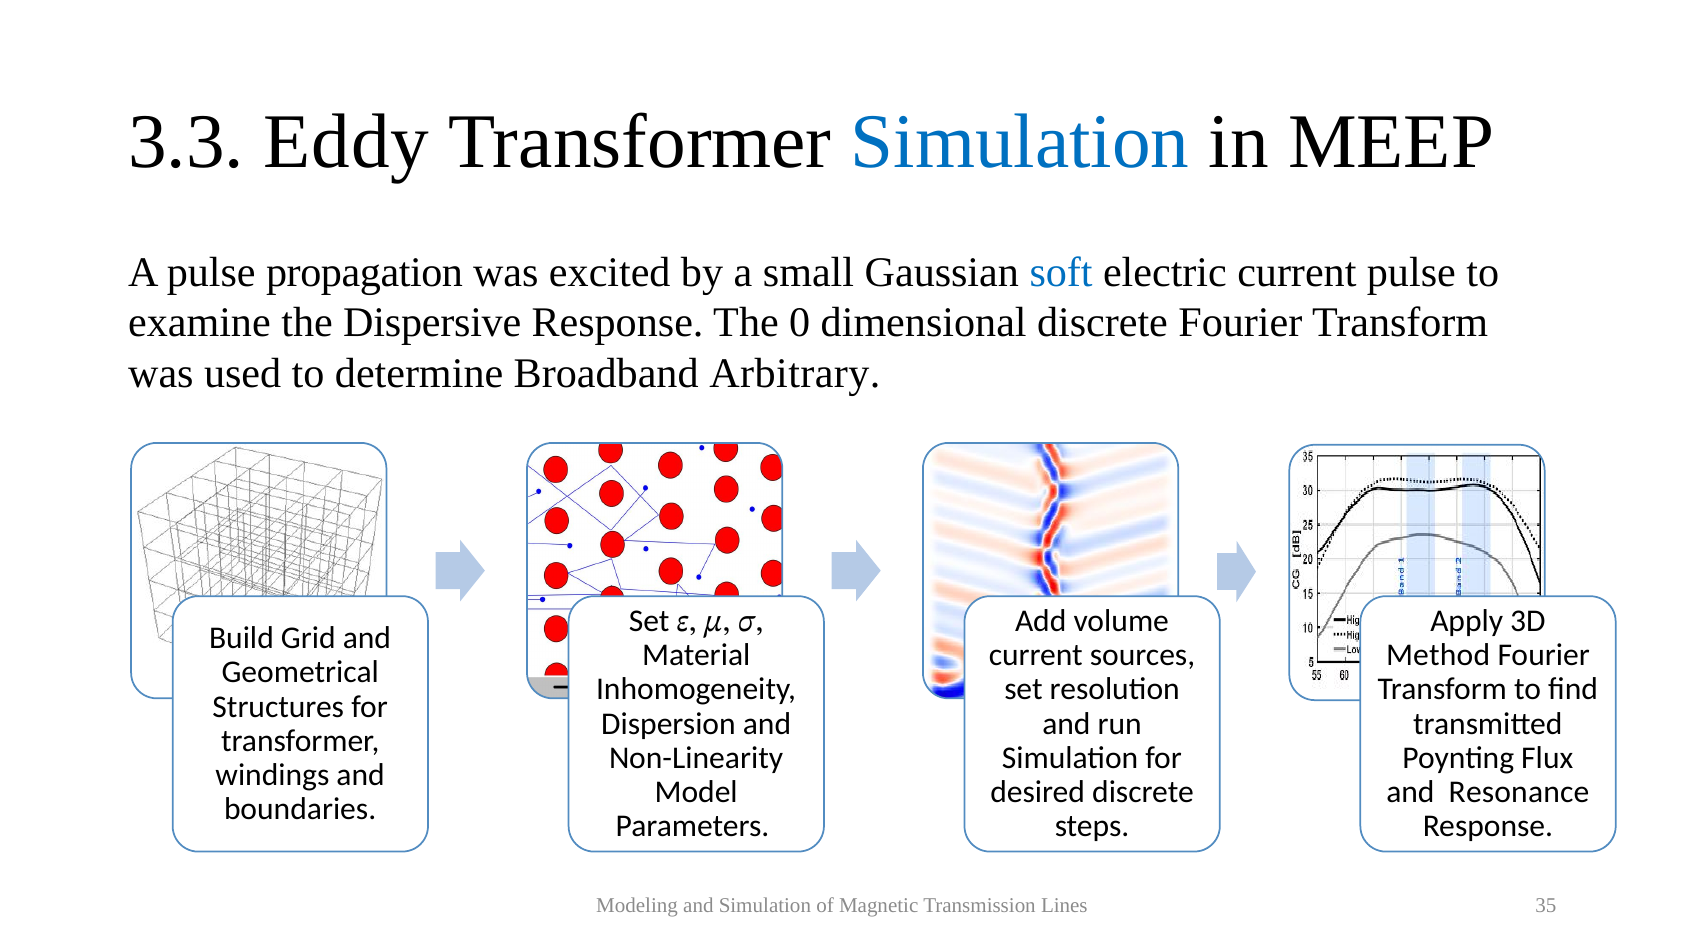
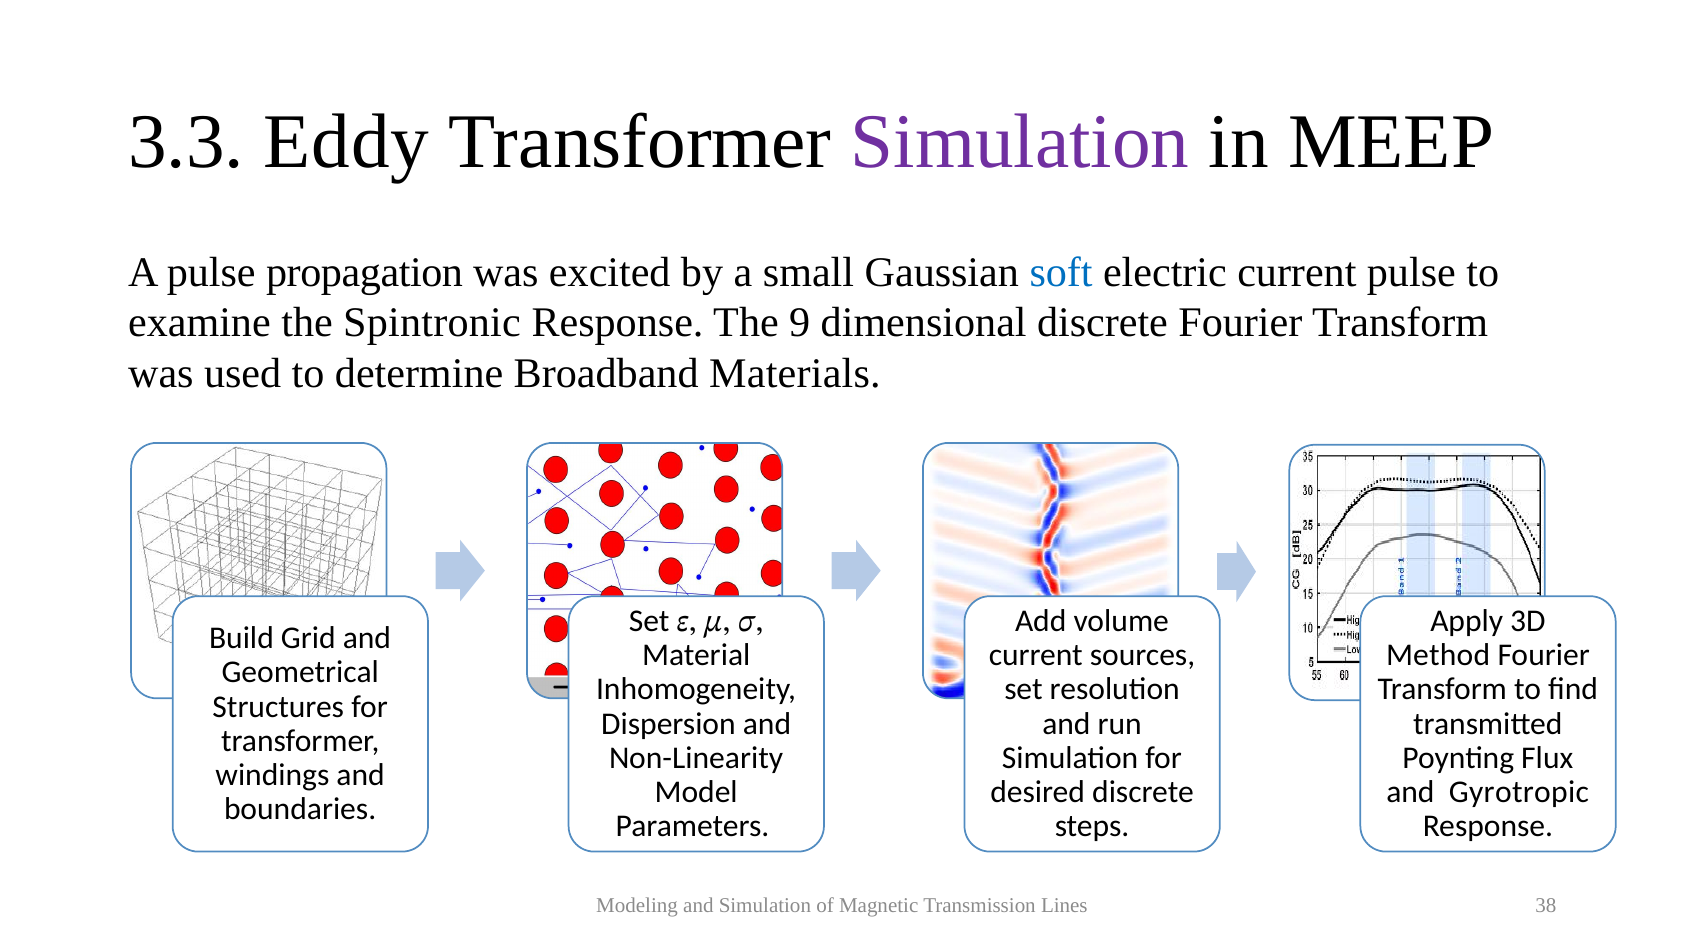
Simulation colour: blue -> purple (1020, 142)
Dispersive: Dispersive -> Spintronic (432, 323)
0: 0 -> 9 (800, 323)
Arbitrary: Arbitrary -> Materials (795, 373)
Resonance: Resonance -> Gyrotropic (1519, 792)
35: 35 -> 38 (1546, 905)
